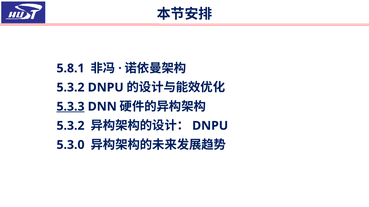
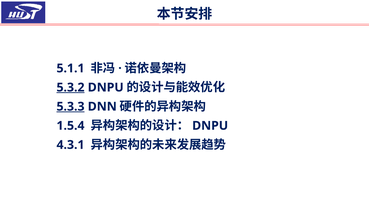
5.8.1: 5.8.1 -> 5.1.1 (71, 68)
5.3.2 underline: none -> present (71, 88)
5.3.2: 5.3.2 -> 1.5.4 (71, 126)
5.3.0: 5.3.0 -> 4.3.1 (71, 145)
